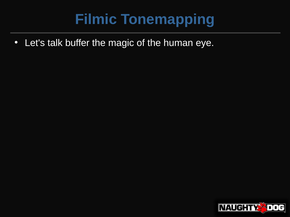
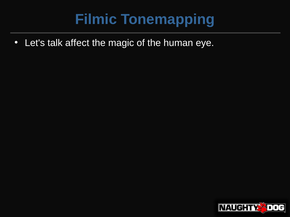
buffer: buffer -> affect (77, 43)
